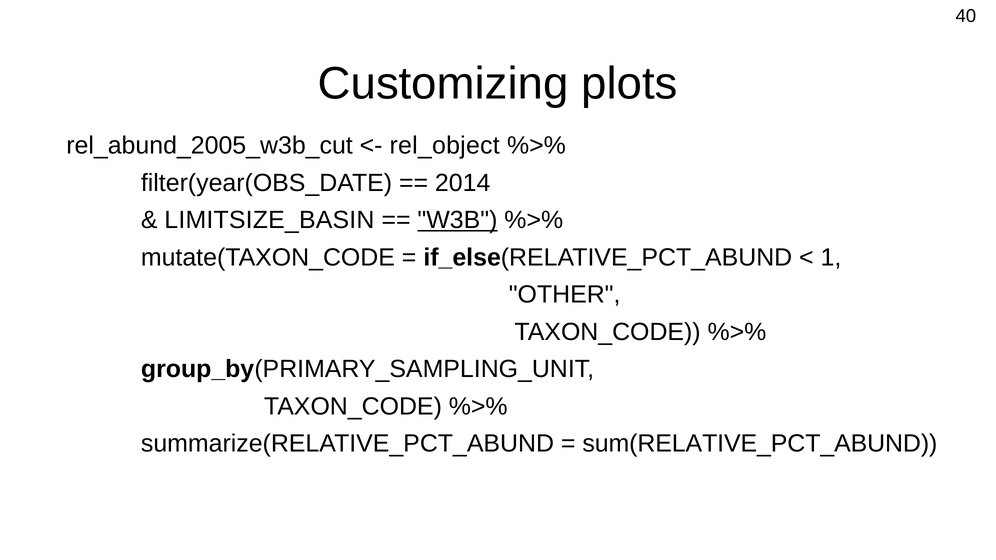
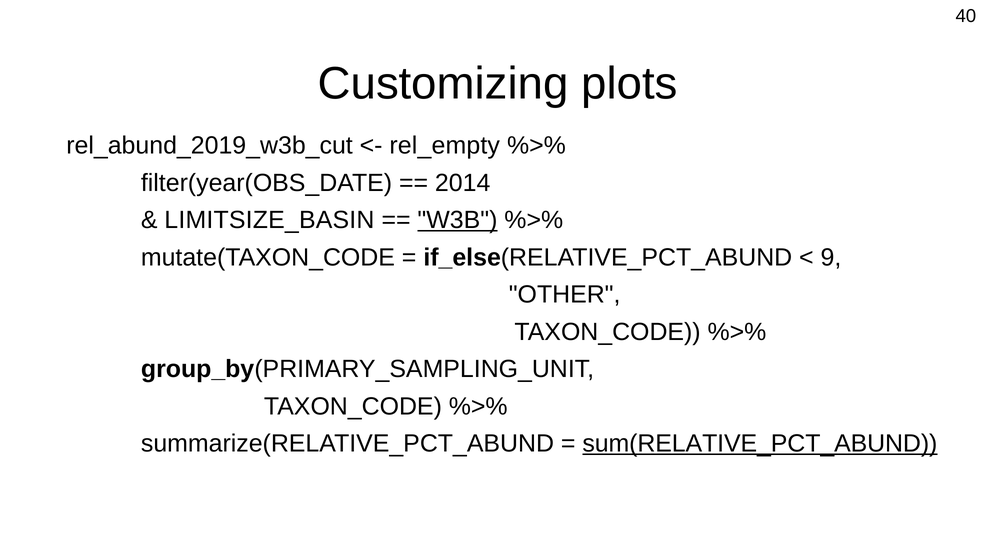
rel_abund_2005_w3b_cut: rel_abund_2005_w3b_cut -> rel_abund_2019_w3b_cut (210, 146)
rel_object: rel_object -> rel_empty (445, 146)
1: 1 -> 9 (831, 258)
sum(RELATIVE_PCT_ABUND underline: none -> present (760, 444)
